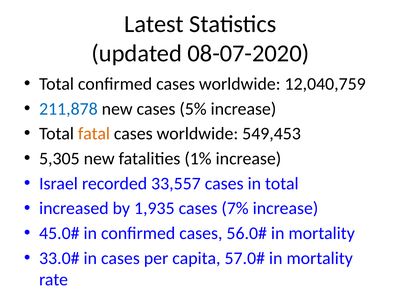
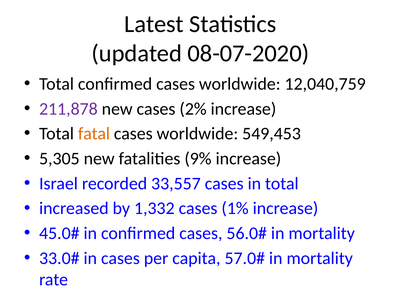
211,878 colour: blue -> purple (68, 109)
5%: 5% -> 2% (193, 109)
1%: 1% -> 9% (198, 159)
1,935: 1,935 -> 1,332 (154, 209)
7%: 7% -> 1% (235, 209)
